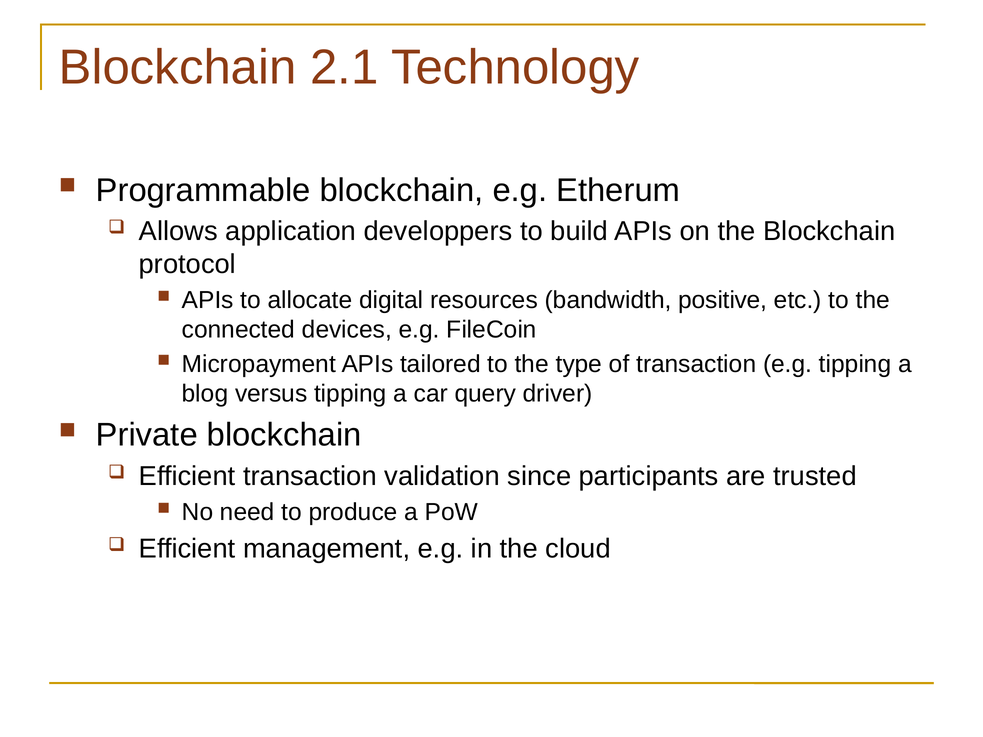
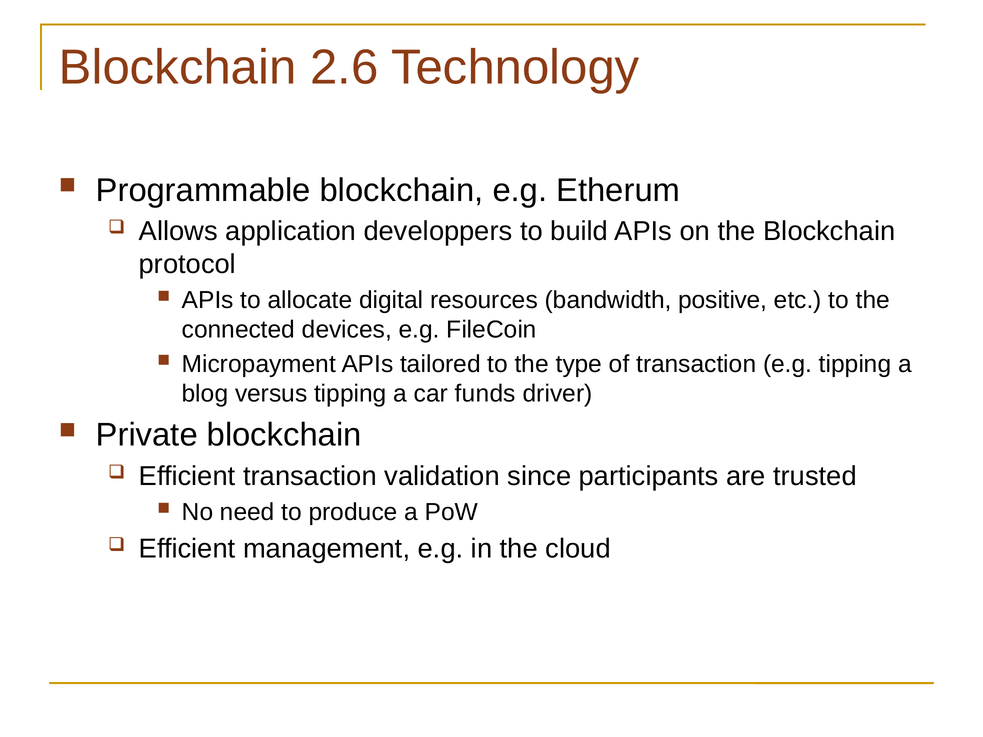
2.1: 2.1 -> 2.6 (344, 68)
query: query -> funds (485, 394)
